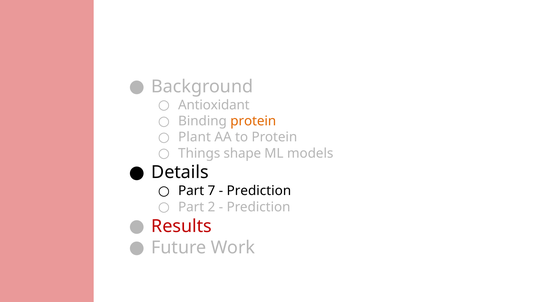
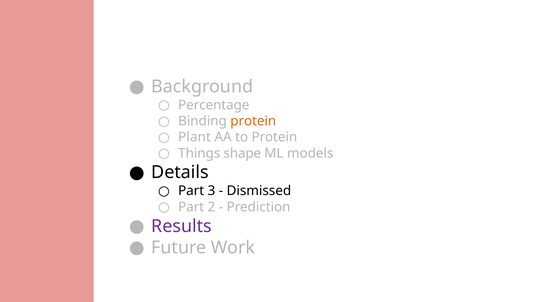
Antioxidant: Antioxidant -> Percentage (214, 105)
7: 7 -> 3 (211, 191)
Prediction: Prediction -> Dismissed (259, 191)
Results colour: red -> purple (182, 226)
